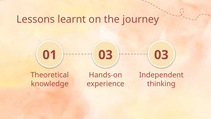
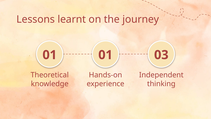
01 03: 03 -> 01 (106, 55)
